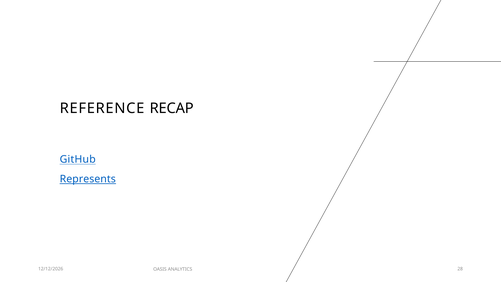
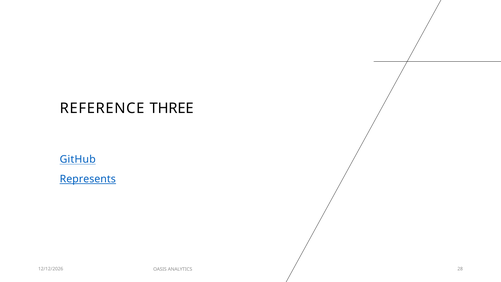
RECAP: RECAP -> THREE (172, 108)
